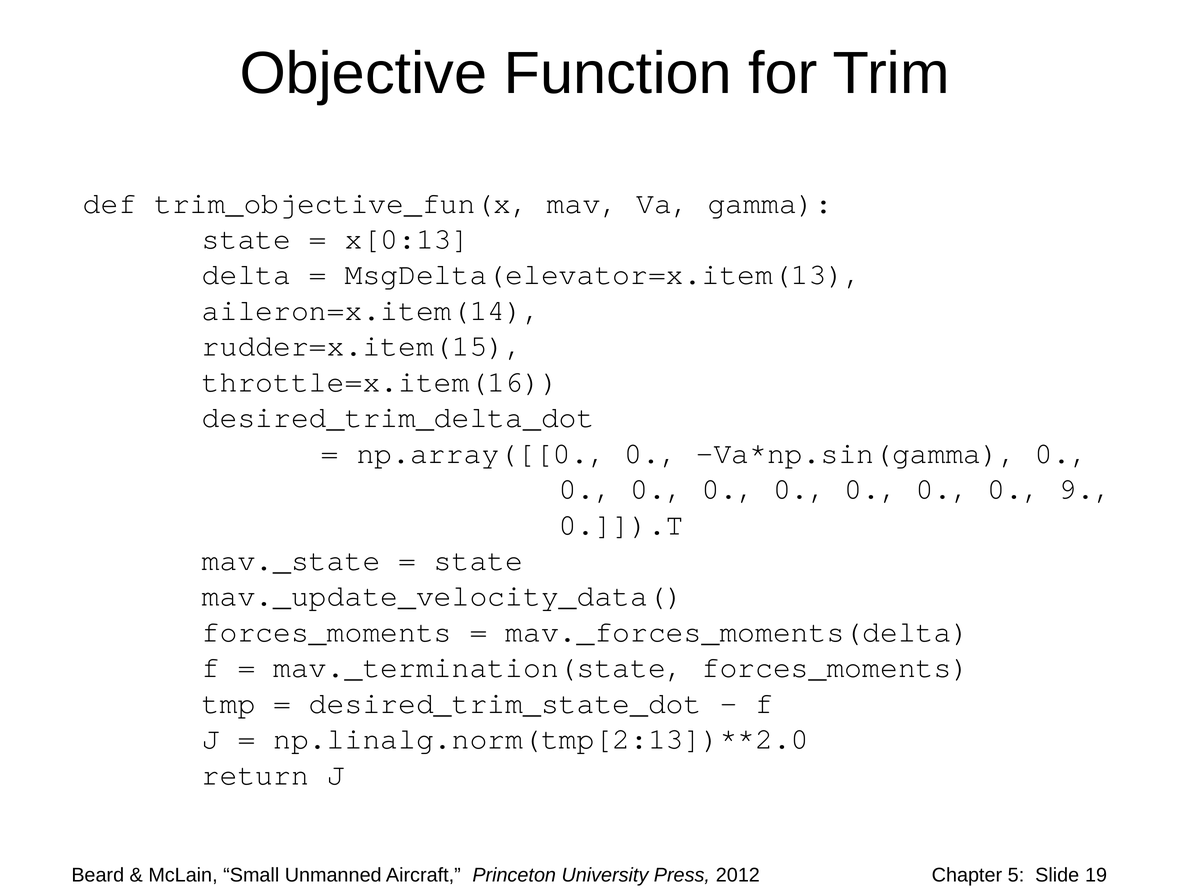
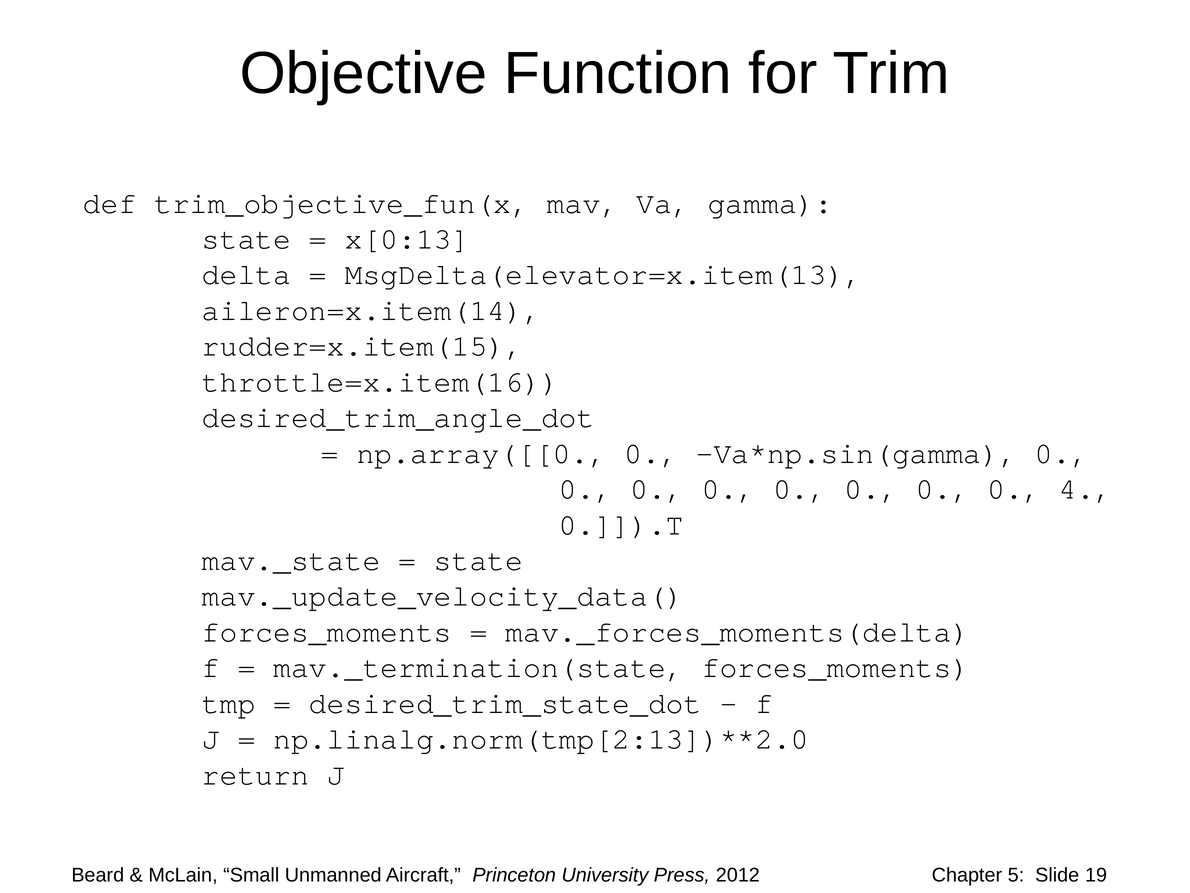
desired_trim_delta_dot: desired_trim_delta_dot -> desired_trim_angle_dot (398, 417)
9: 9 -> 4 (1085, 489)
